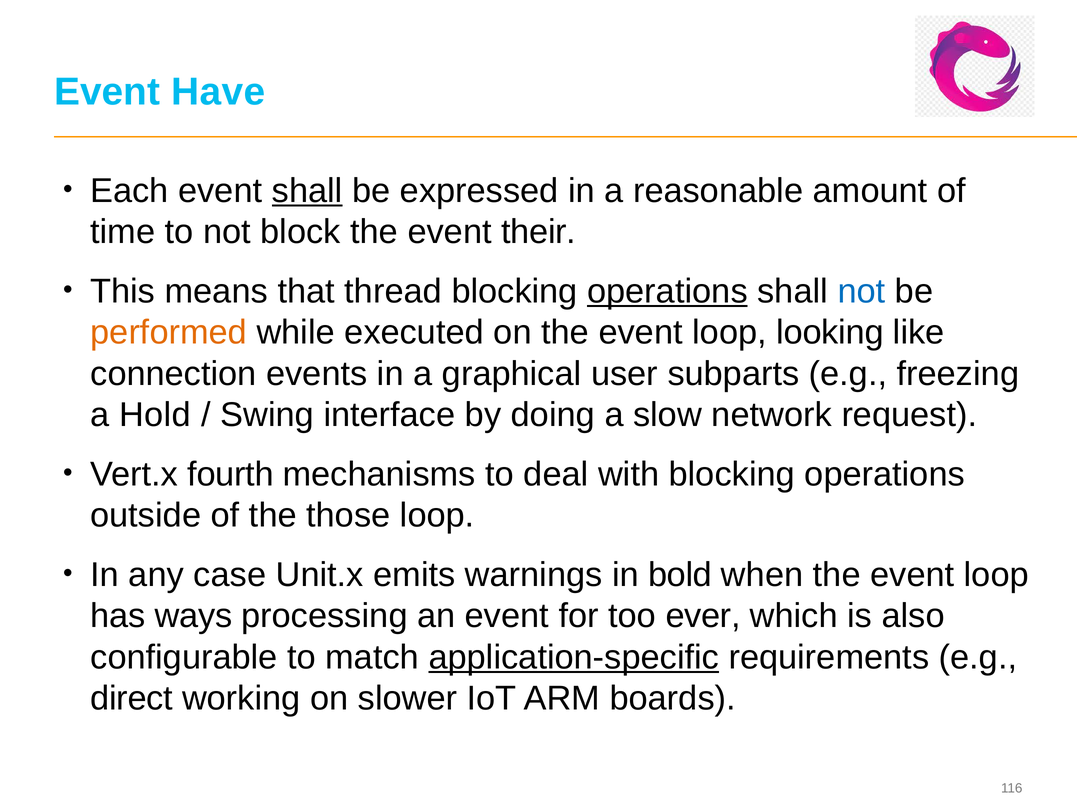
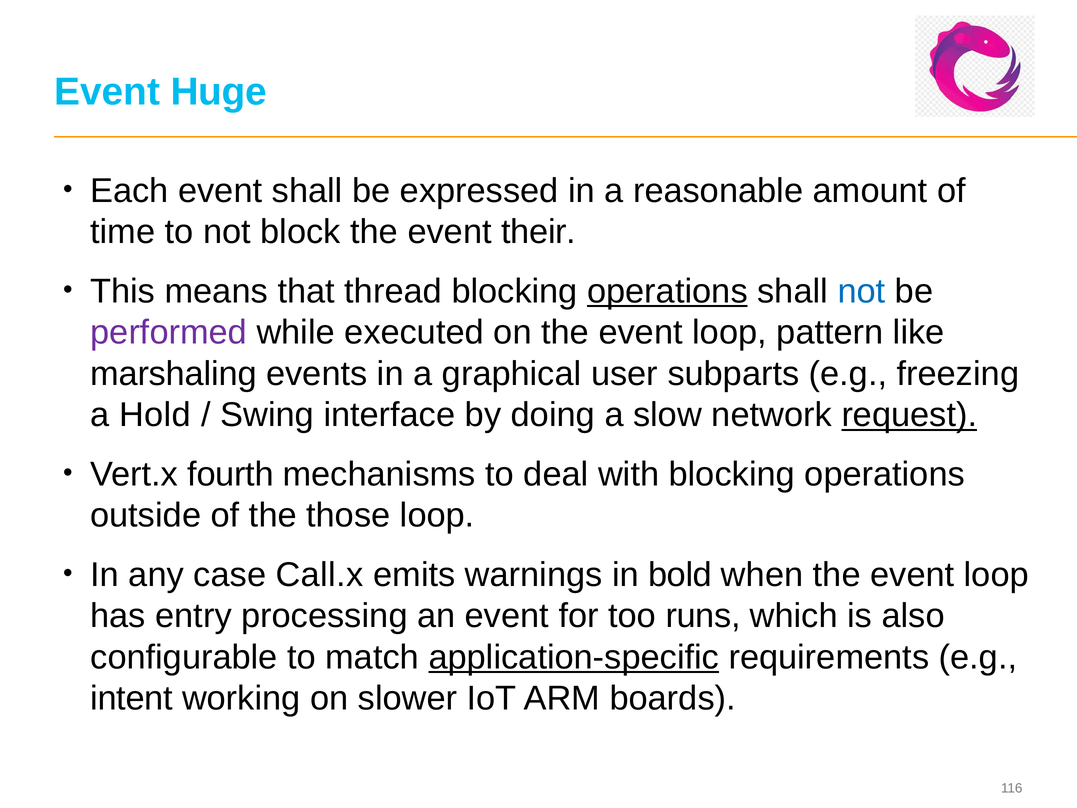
Have: Have -> Huge (219, 92)
shall underline: present -> none (307, 191)
performed colour: orange -> purple (169, 332)
looking: looking -> pattern (830, 332)
connection: connection -> marshaling (174, 374)
request underline: none -> present (909, 415)
Unit.x: Unit.x -> Call.x (320, 575)
ways: ways -> entry (193, 616)
ever: ever -> runs (703, 616)
direct: direct -> intent (132, 698)
